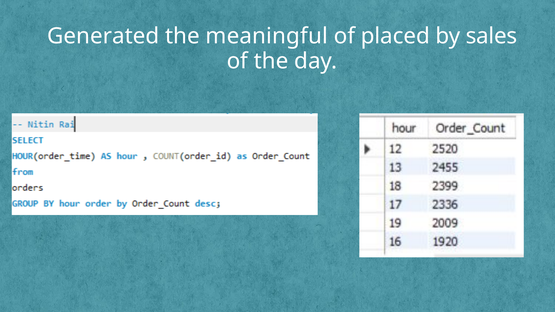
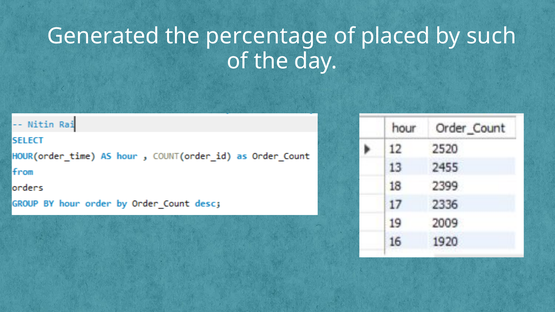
meaningful: meaningful -> percentage (267, 36)
sales: sales -> such (491, 36)
